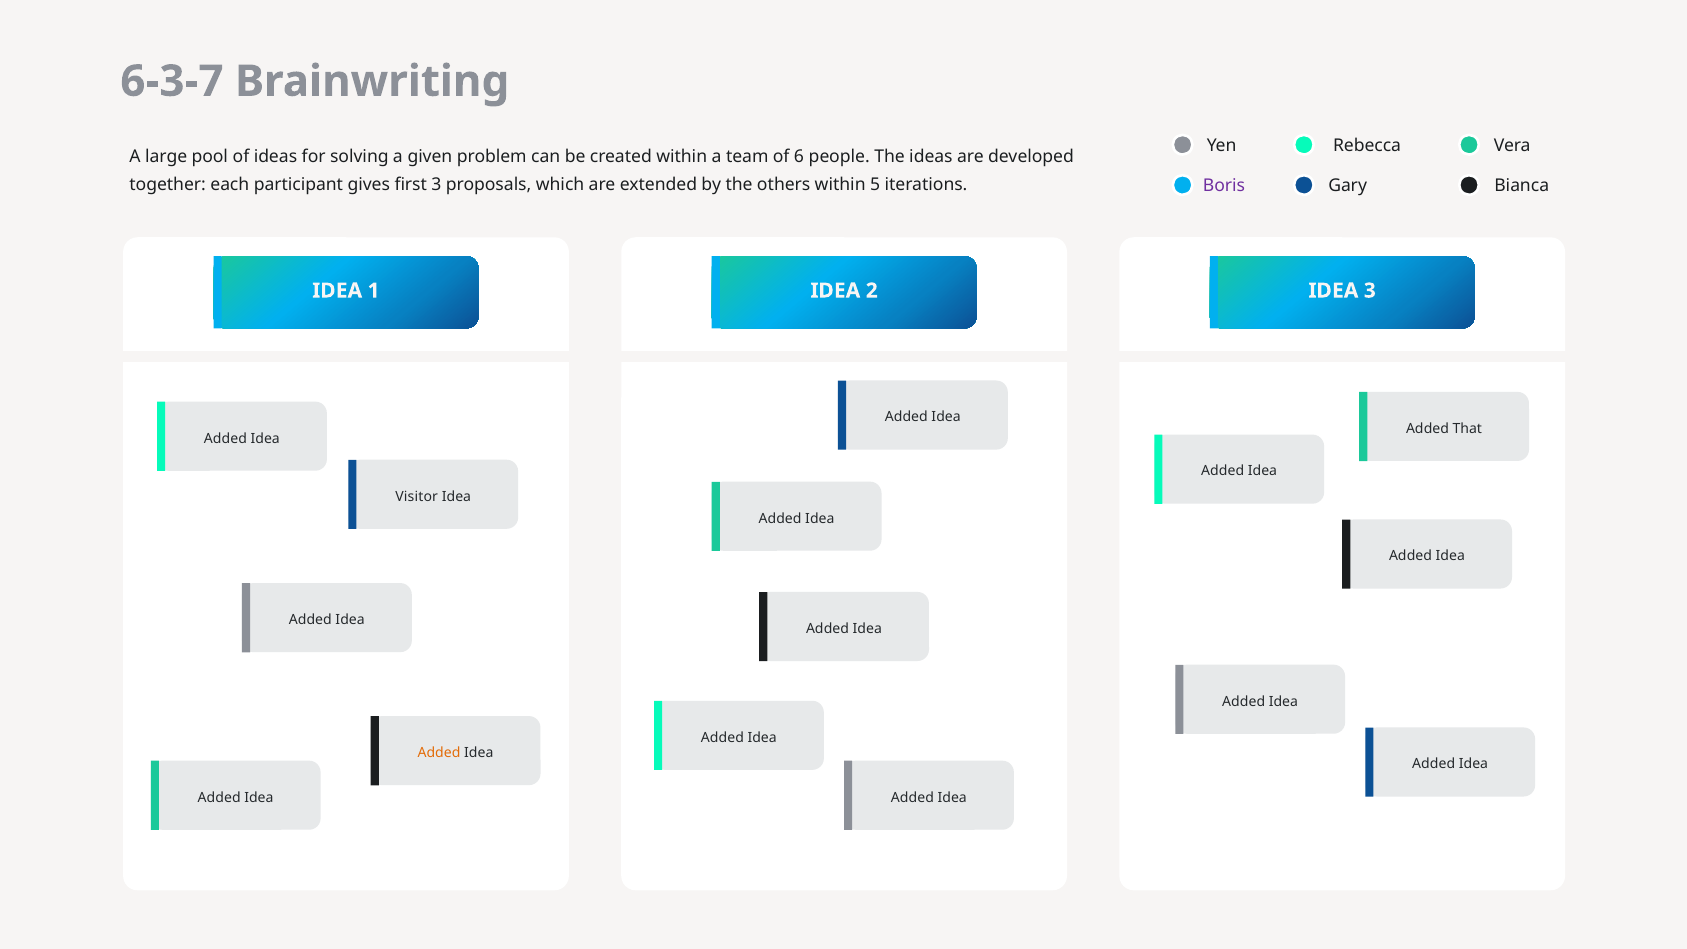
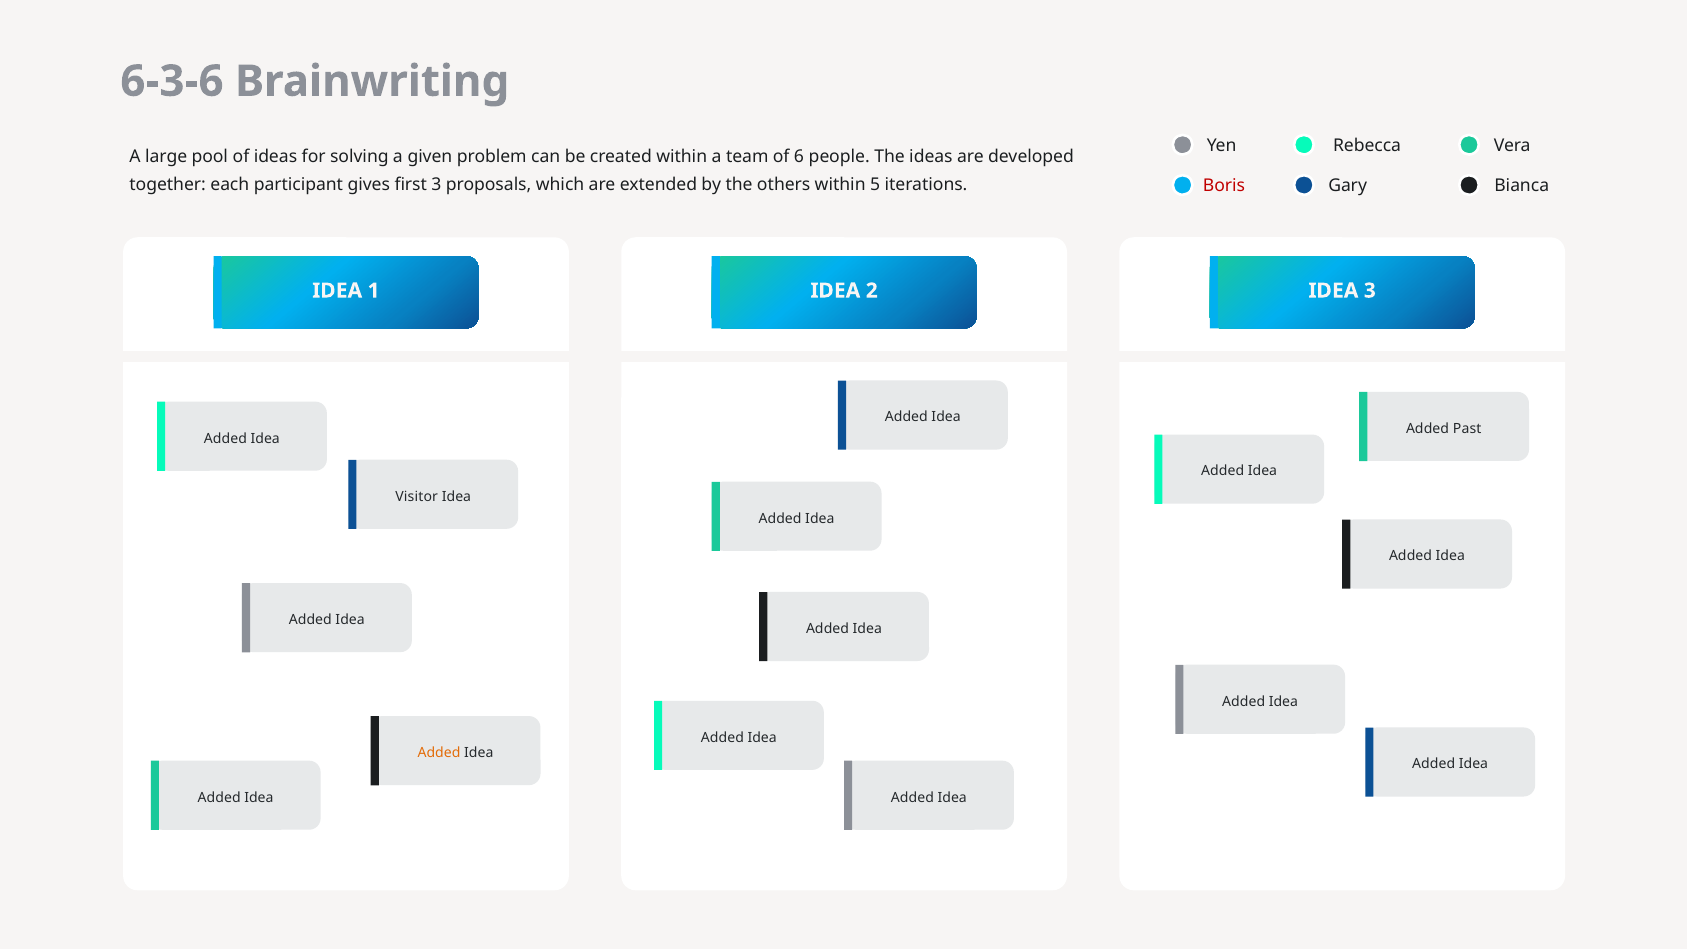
6-3-7: 6-3-7 -> 6-3-6 (172, 81)
Boris colour: purple -> red (1224, 186)
That: That -> Past (1467, 429)
